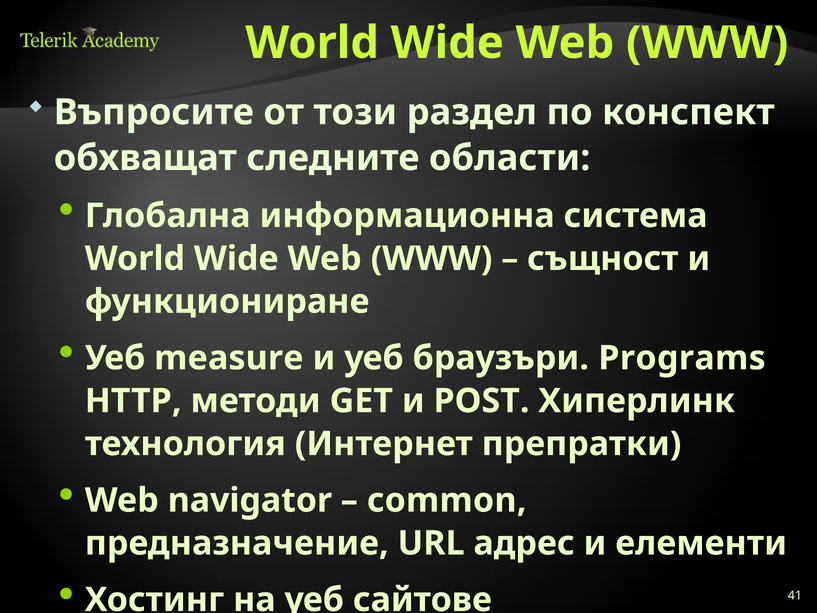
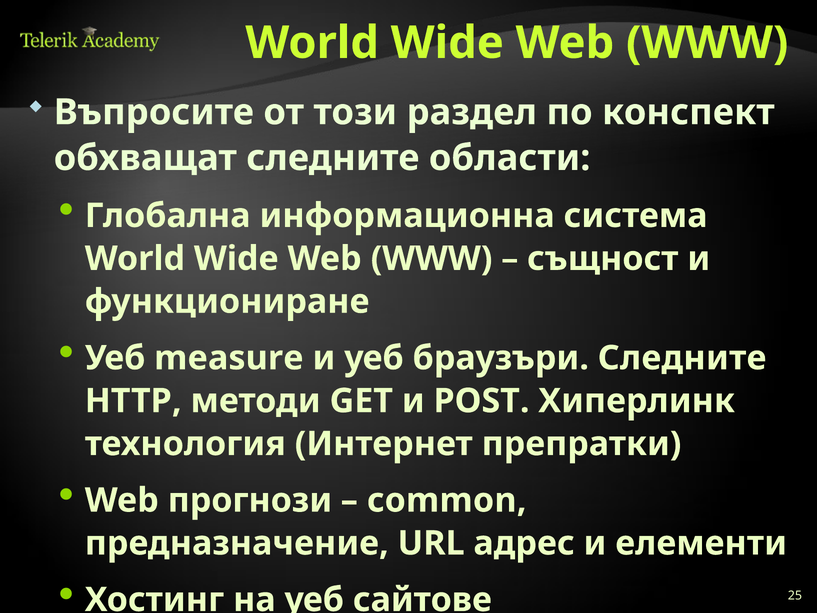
браузъри Programs: Programs -> Следните (682, 358)
navigator: navigator -> прогнози (250, 500)
41: 41 -> 25 (795, 596)
